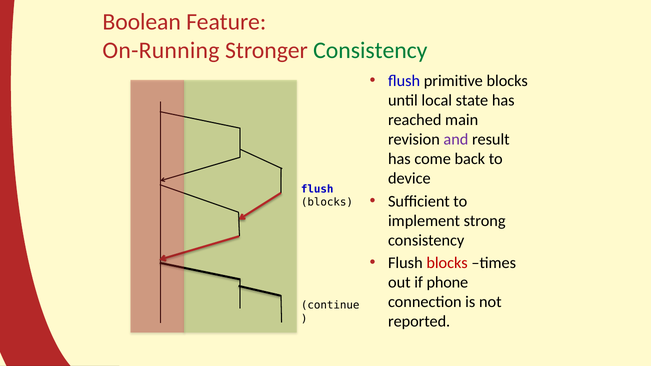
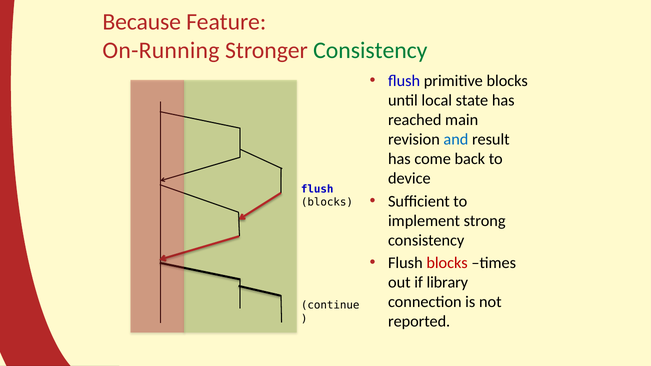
Boolean: Boolean -> Because (142, 22)
and colour: purple -> blue (456, 139)
phone: phone -> library (447, 283)
